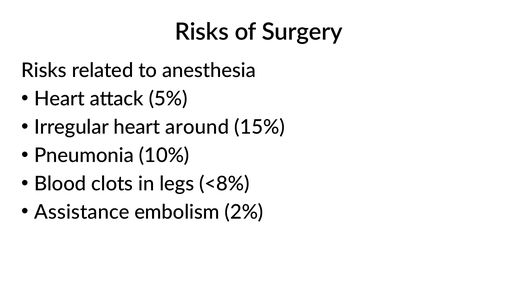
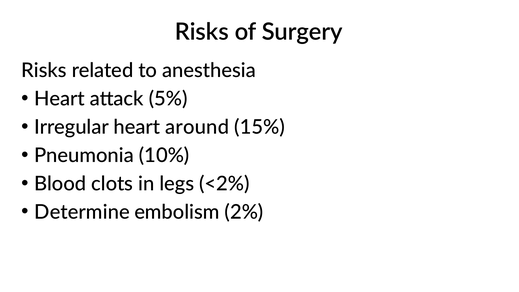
<8%: <8% -> <2% (224, 184)
Assistance: Assistance -> Determine (82, 212)
